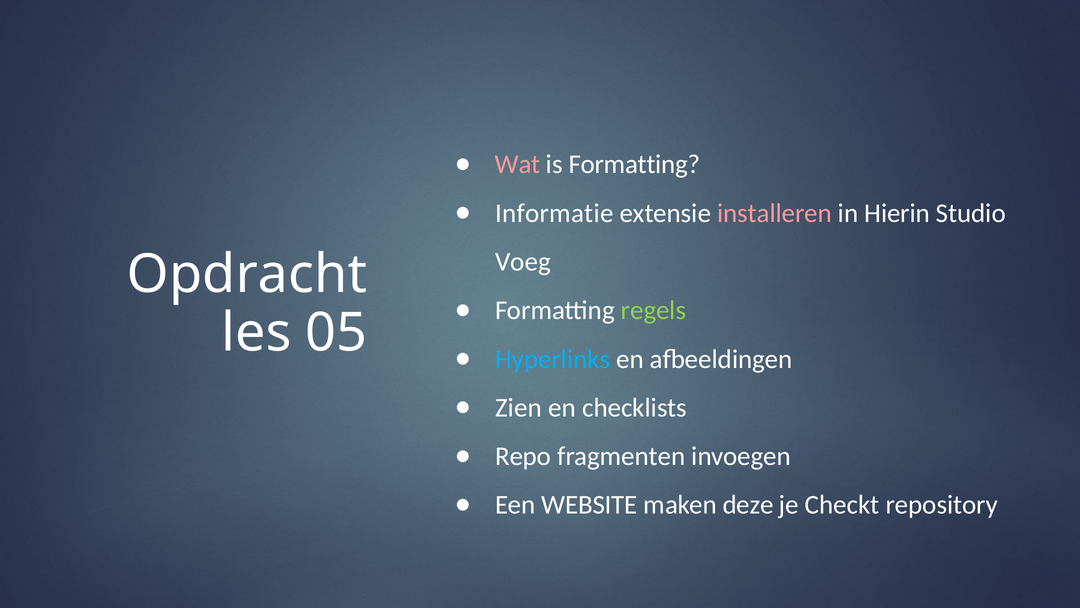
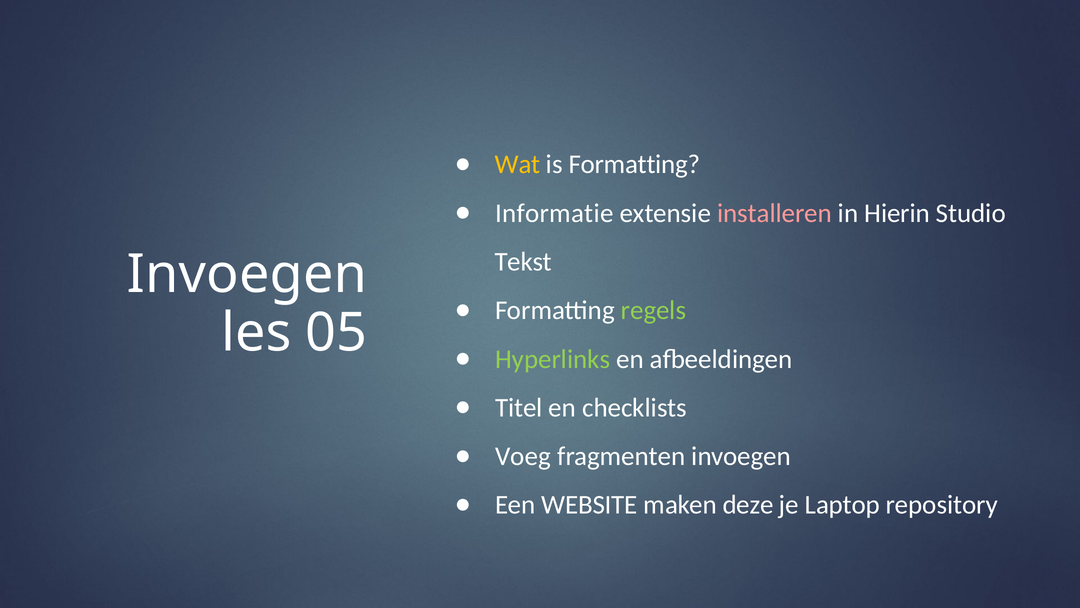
Wat colour: pink -> yellow (518, 164)
Voeg: Voeg -> Tekst (523, 262)
Opdracht: Opdracht -> Invoegen (247, 274)
Hyperlinks colour: light blue -> light green (553, 359)
Zien: Zien -> Titel (519, 407)
Repo: Repo -> Voeg (523, 456)
Checkt: Checkt -> Laptop (842, 505)
